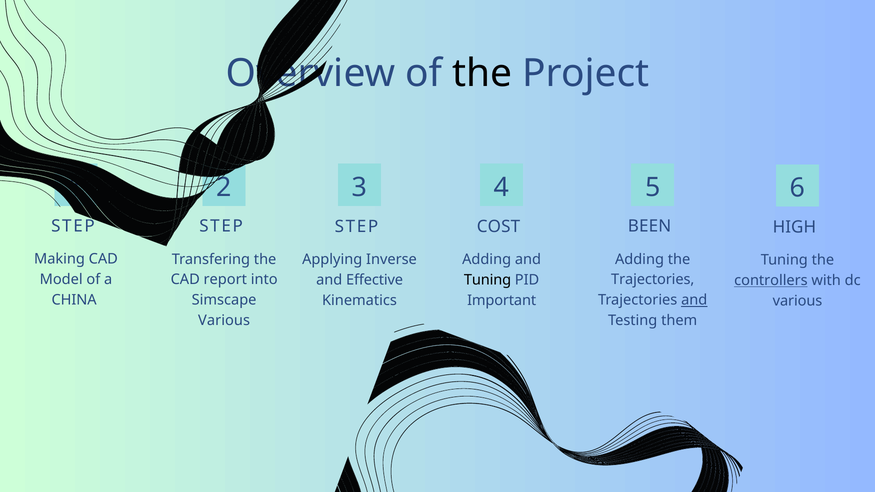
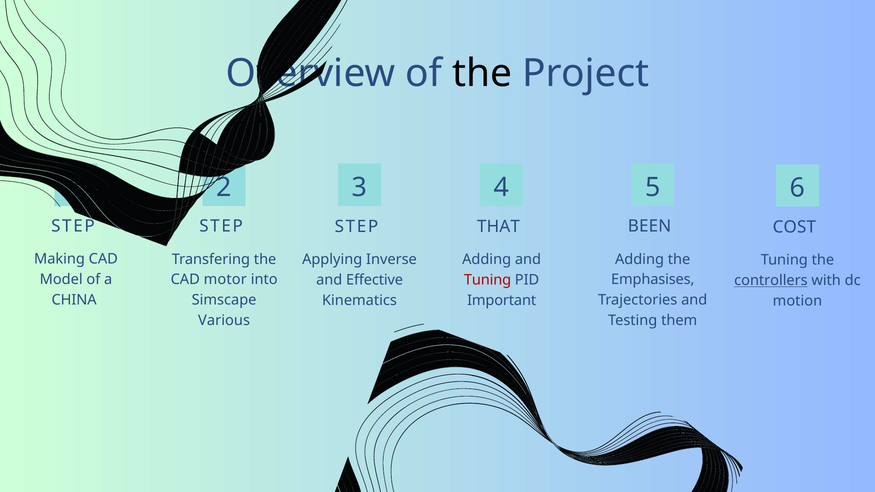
COST: COST -> THAT (498, 226)
HIGH: HIGH -> COST (794, 227)
report: report -> motor (225, 280)
Trajectories: Trajectories -> Emphasises (653, 280)
Tuning colour: black -> red (488, 280)
and underline: present -> none (694, 300)
various: various -> motion (797, 301)
